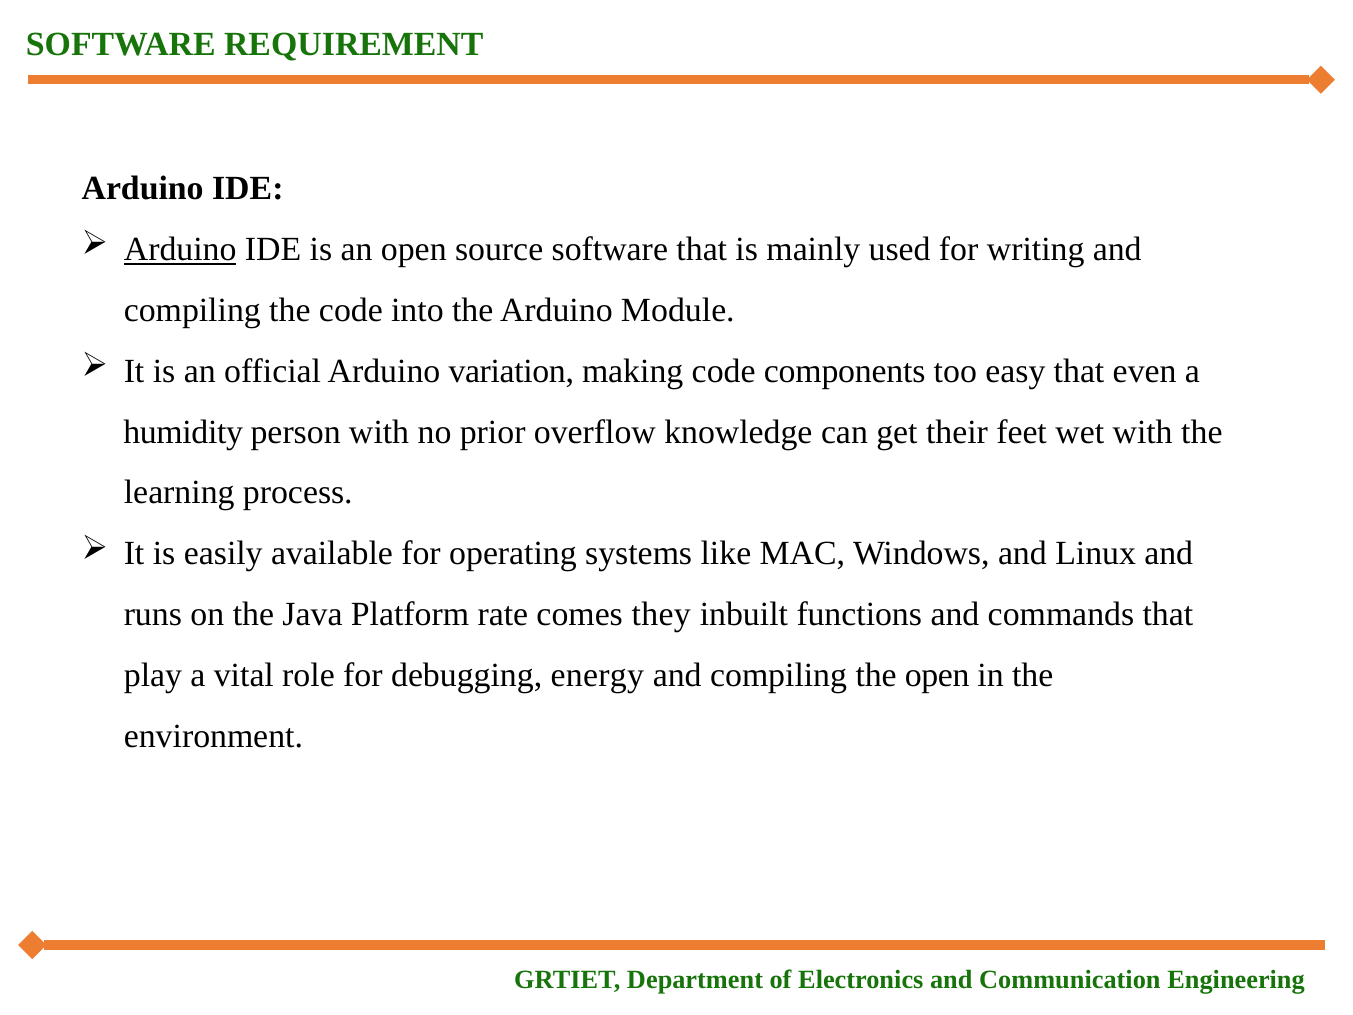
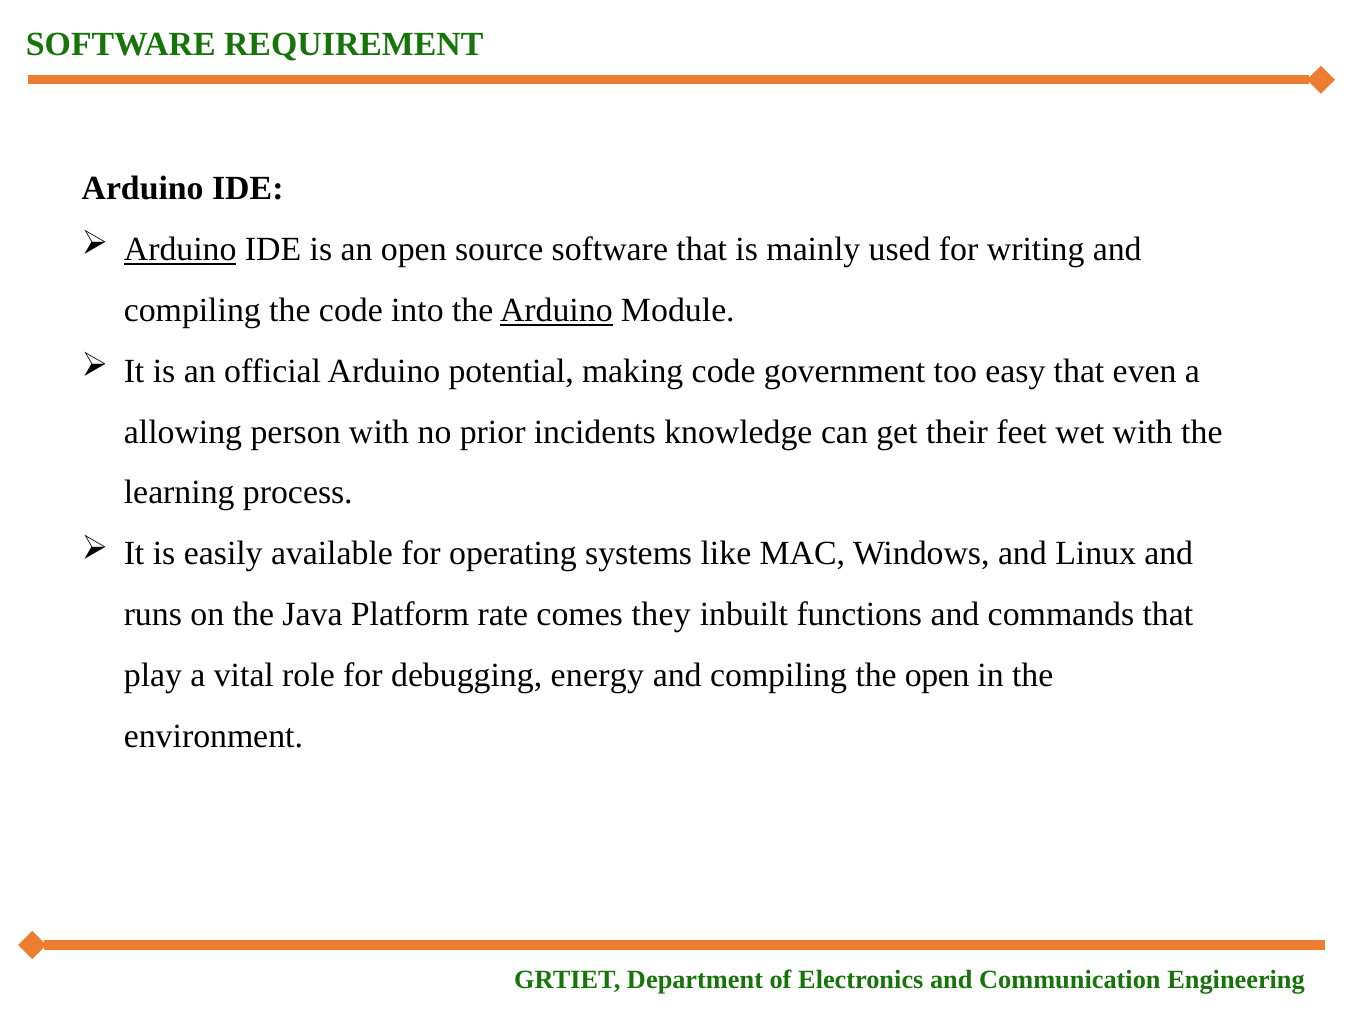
Arduino underline: none -> present (556, 310)
variation: variation -> potential (511, 371)
components: components -> government (845, 371)
humidity: humidity -> allowing (183, 432)
overflow: overflow -> incidents (595, 432)
